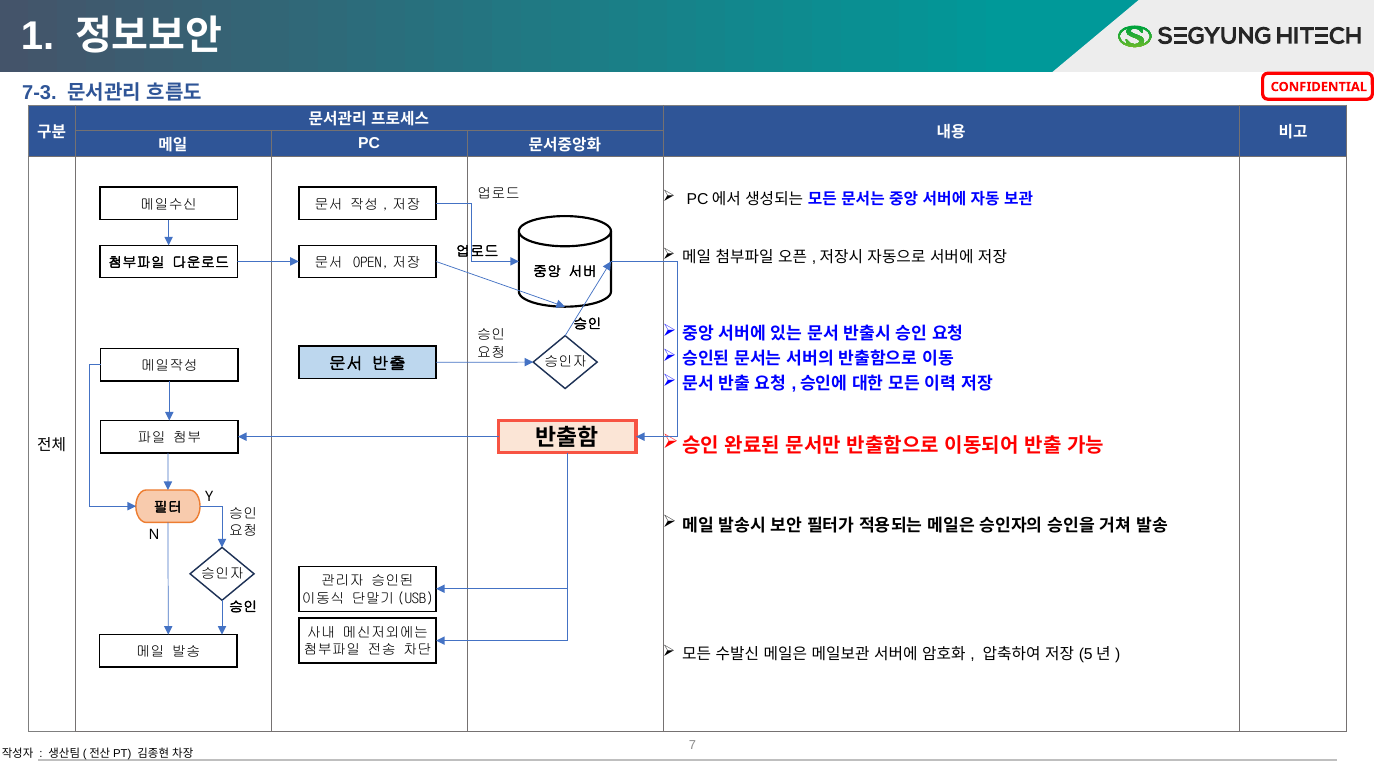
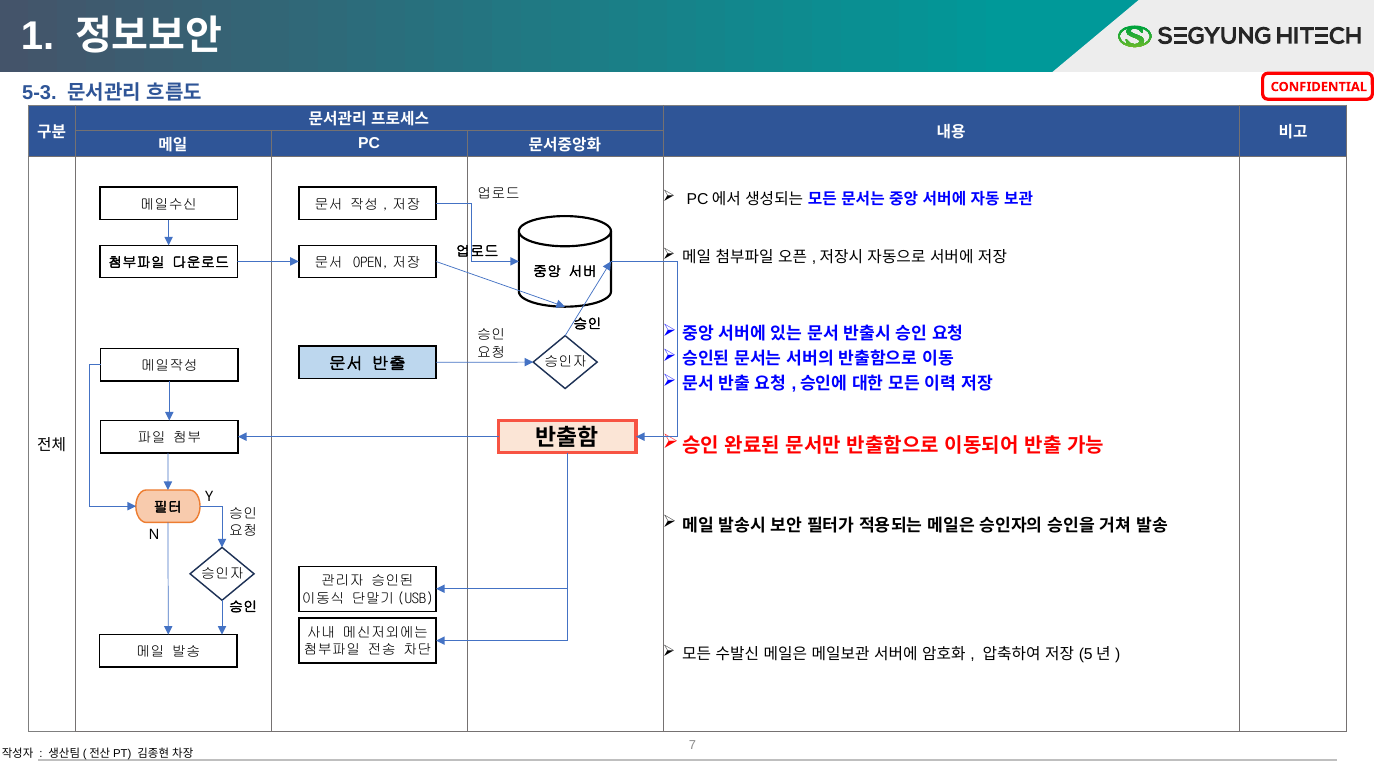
7-3: 7-3 -> 5-3 (39, 93)
